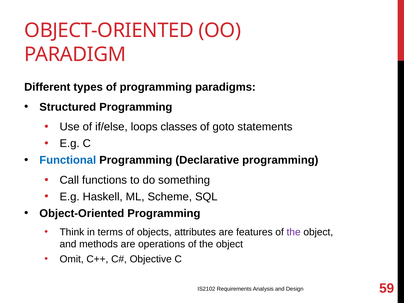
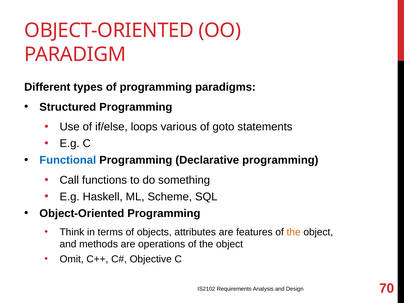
classes: classes -> various (179, 127)
the colour: purple -> orange (294, 232)
59: 59 -> 70 (387, 288)
